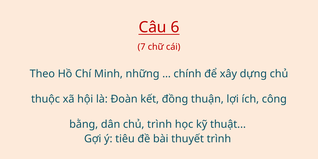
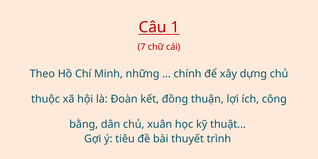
6: 6 -> 1 (175, 27)
chủ trình: trình -> xuân (160, 124)
